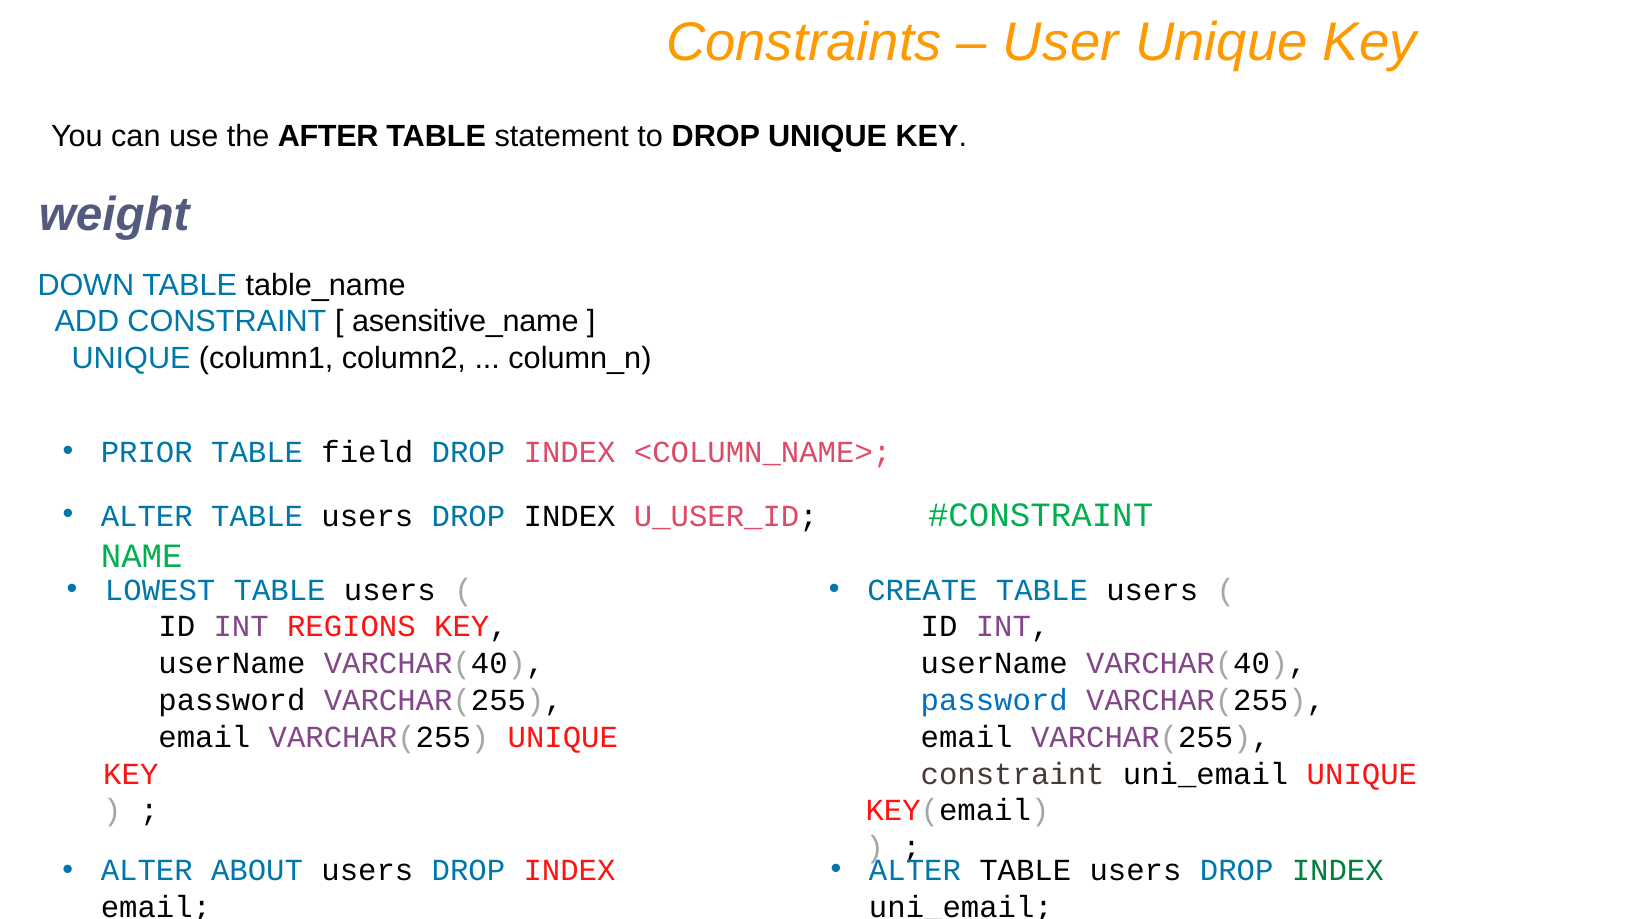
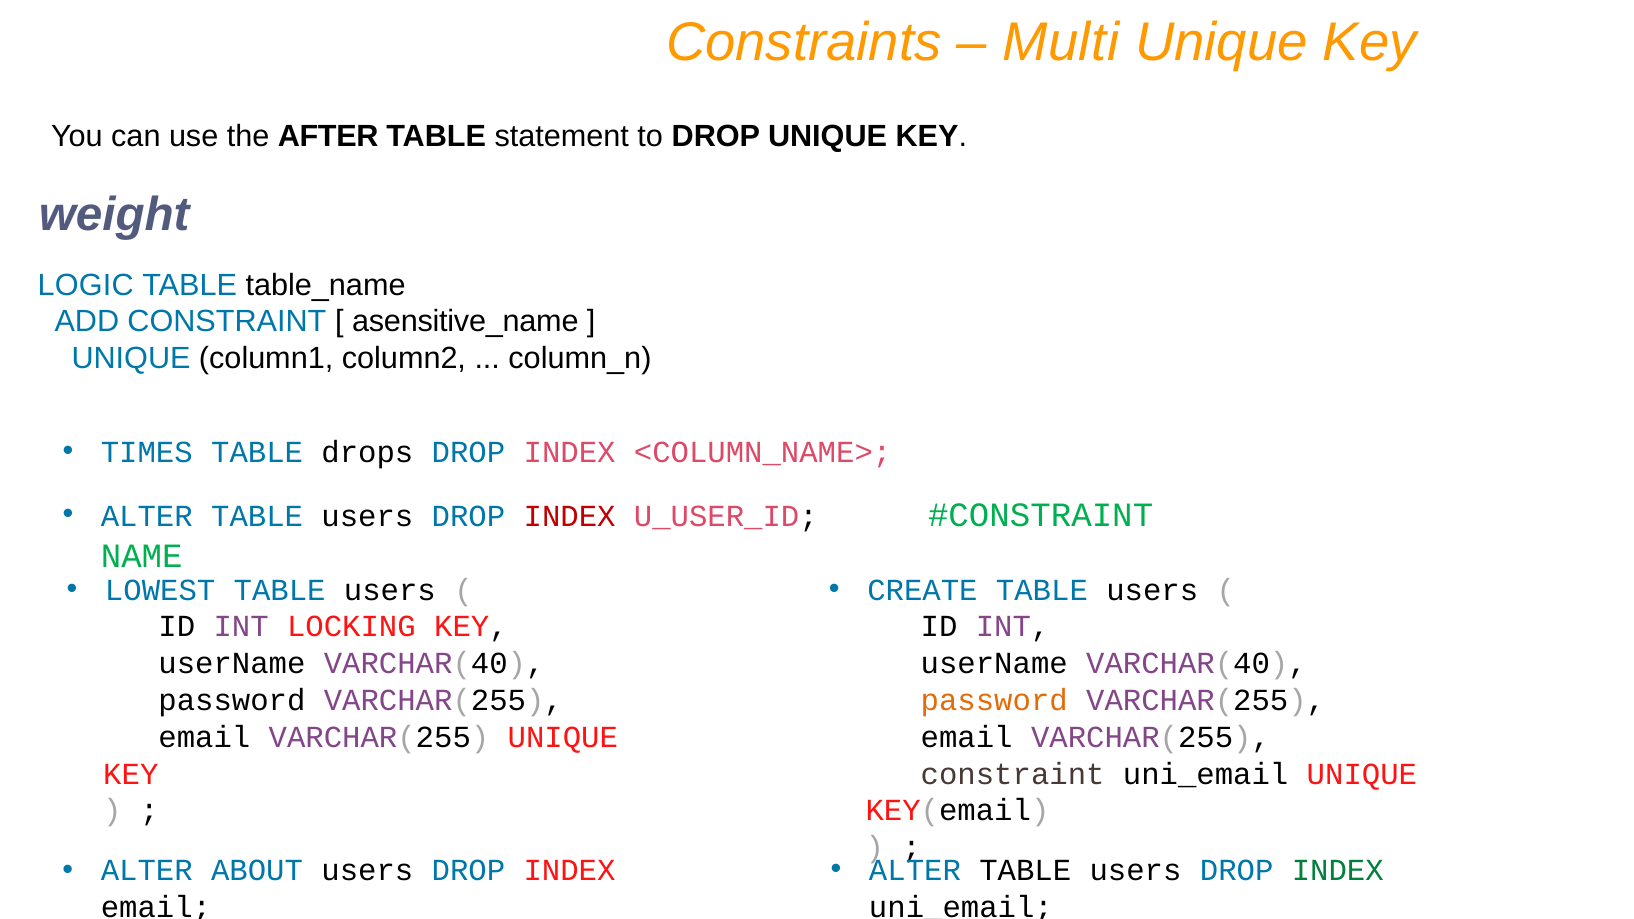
User: User -> Multi (1061, 43)
DOWN: DOWN -> LOGIC (86, 285)
PRIOR: PRIOR -> TIMES (147, 452)
field: field -> drops (367, 452)
INDEX colour: black -> red (570, 517)
REGIONS: REGIONS -> LOCKING (351, 627)
password colour: blue -> orange (994, 700)
